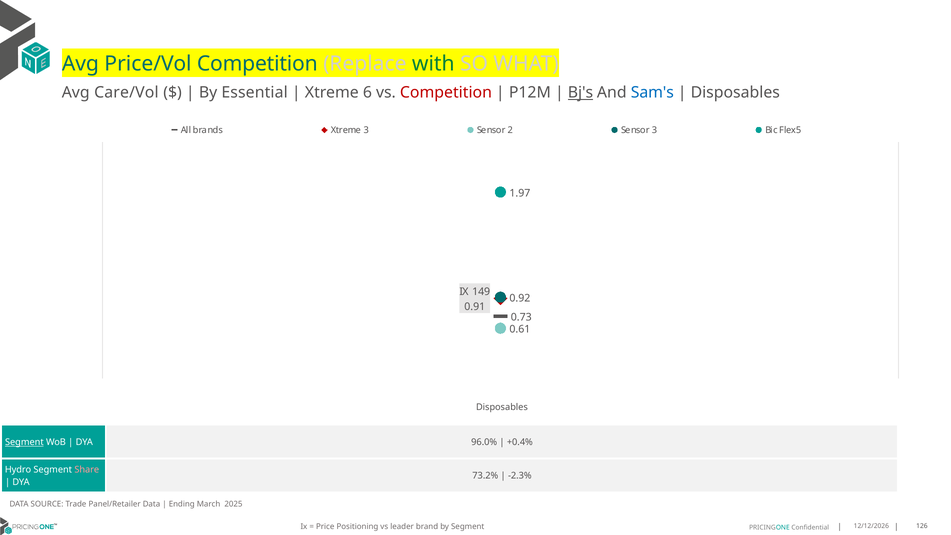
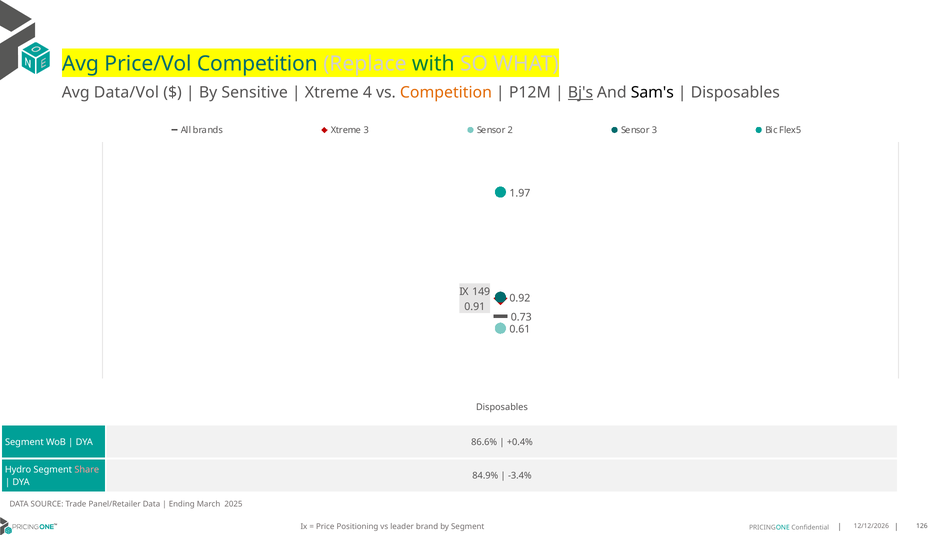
Care/Vol: Care/Vol -> Data/Vol (126, 93)
Essential: Essential -> Sensitive (255, 93)
6: 6 -> 4 (367, 93)
Competition colour: red -> orange (446, 93)
Sam's colour: blue -> black (652, 93)
Segment underline: present -> none (24, 442)
96.0%: 96.0% -> 86.6% (484, 442)
73.2%: 73.2% -> 84.9% (485, 476)
-2.3%: -2.3% -> -3.4% (520, 476)
